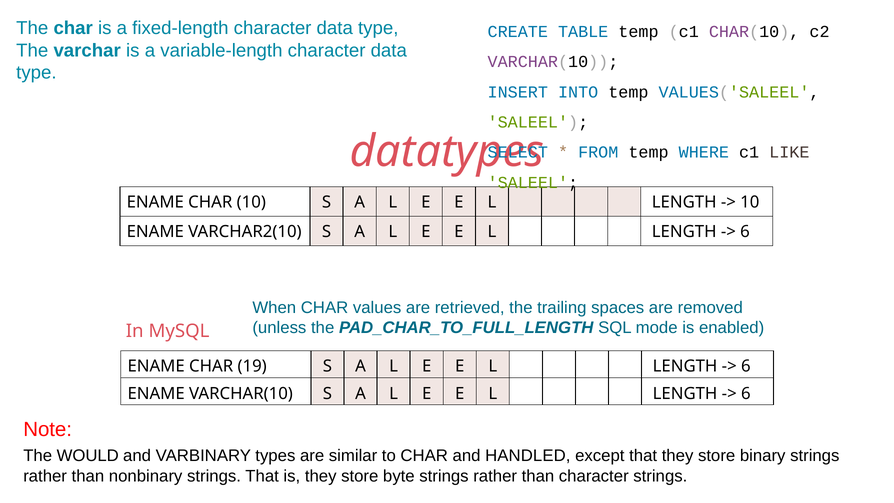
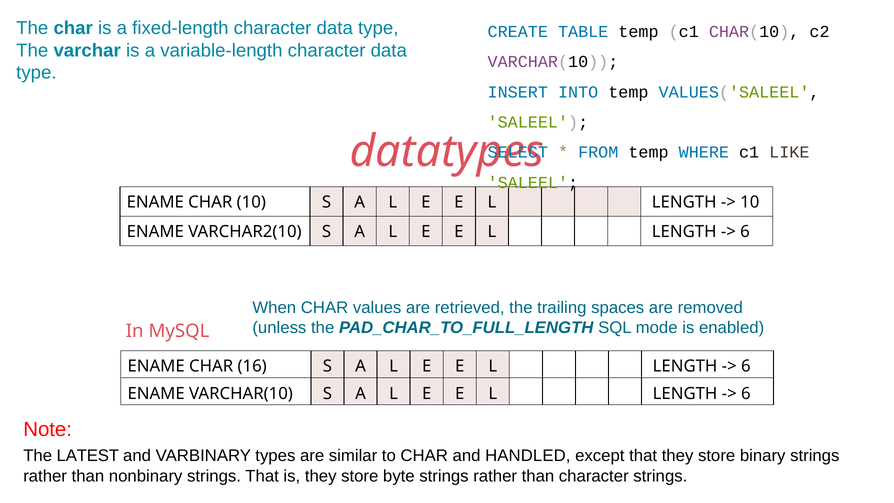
19: 19 -> 16 (252, 366)
WOULD: WOULD -> LATEST (88, 456)
